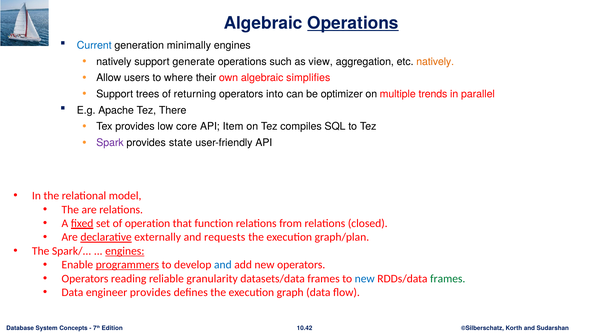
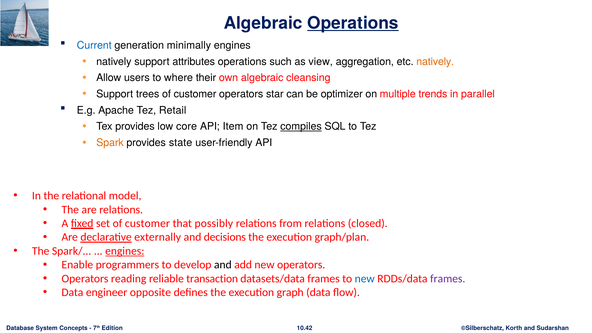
generate: generate -> attributes (194, 62)
simplifies: simplifies -> cleansing (308, 78)
trees of returning: returning -> customer (195, 94)
into: into -> star (275, 94)
There: There -> Retail (173, 110)
compiles underline: none -> present (301, 127)
Spark colour: purple -> orange (110, 143)
set of operation: operation -> customer (147, 223)
function: function -> possibly (214, 223)
requests: requests -> decisions (225, 237)
programmers underline: present -> none (127, 265)
and colour: blue -> black (223, 265)
granularity: granularity -> transaction (212, 279)
frames colour: green -> purple (448, 279)
engineer provides: provides -> opposite (150, 292)
